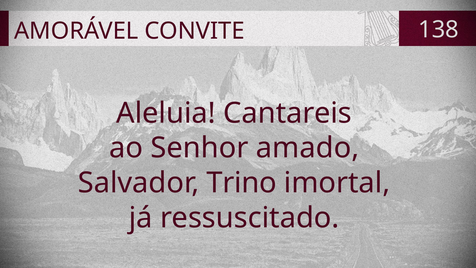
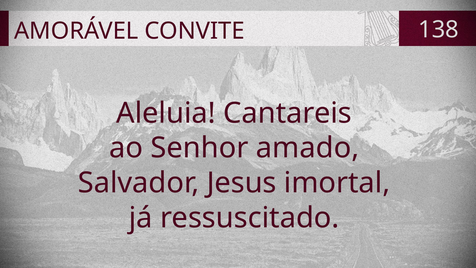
Trino: Trino -> Jesus (242, 183)
